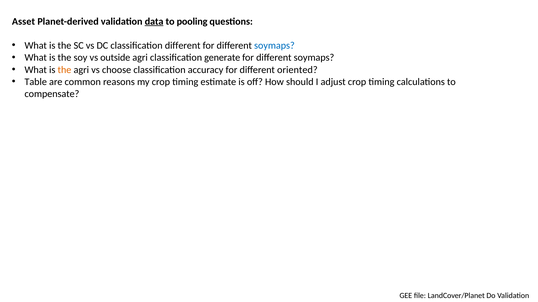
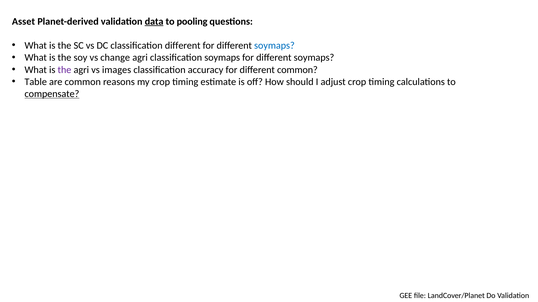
outside: outside -> change (115, 58)
classification generate: generate -> soymaps (222, 58)
the colour: orange -> purple (64, 70)
choose: choose -> images (117, 70)
different oriented: oriented -> common (297, 70)
compensate underline: none -> present (52, 94)
